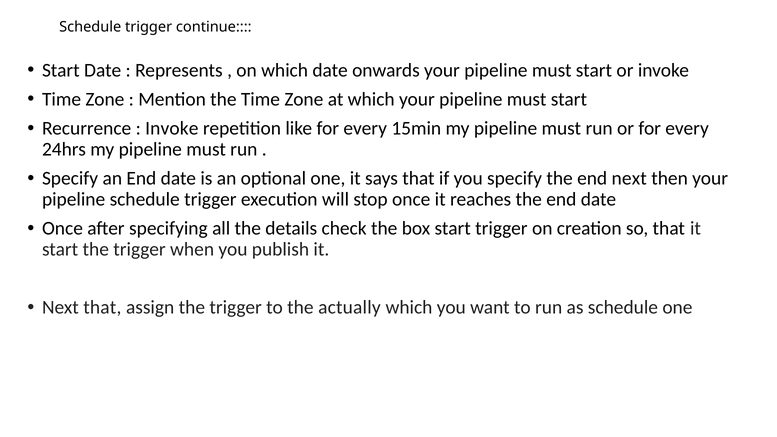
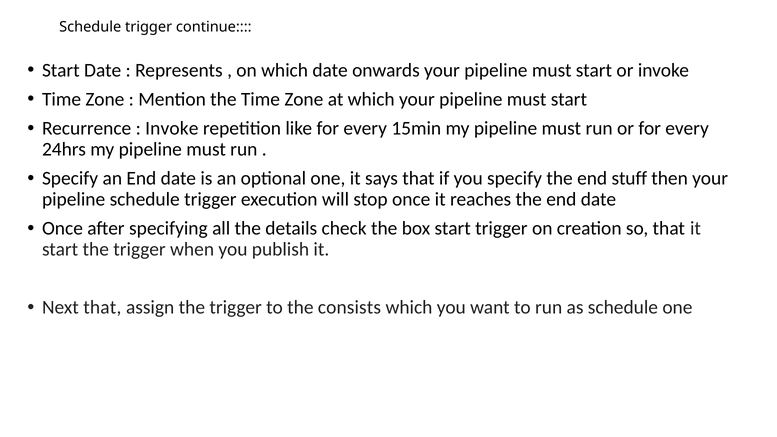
end next: next -> stuff (629, 178)
actually: actually -> consists (349, 308)
